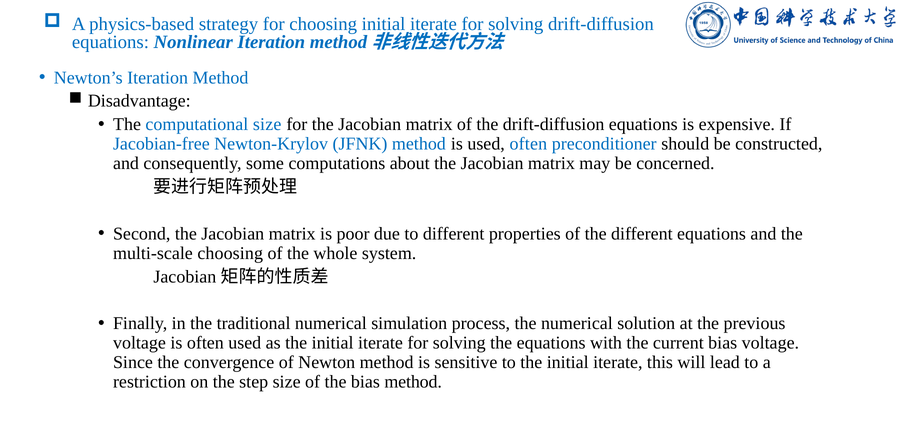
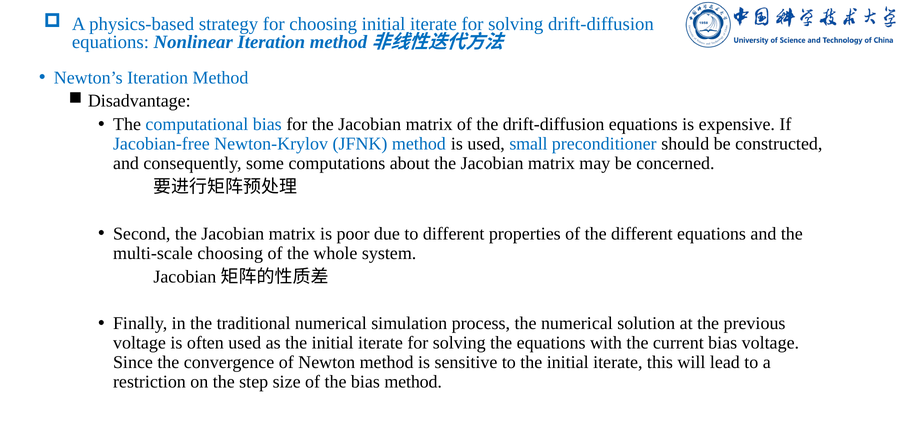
computational size: size -> bias (267, 124)
used often: often -> small (529, 144)
